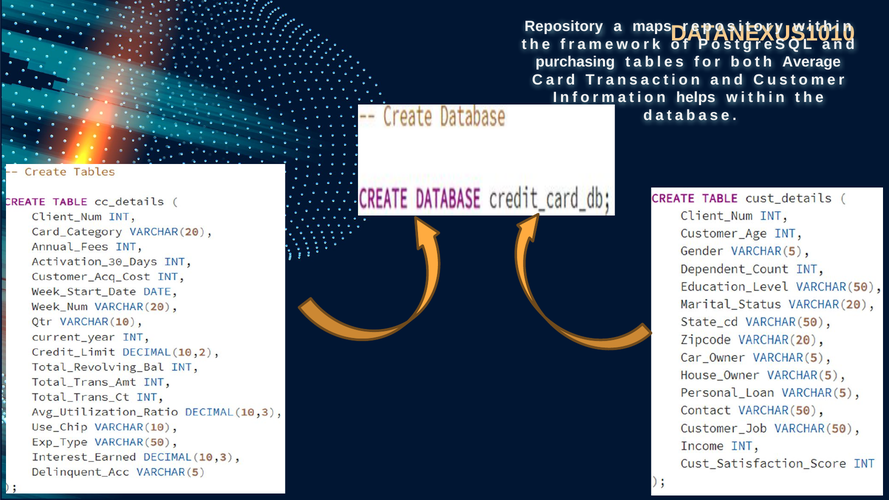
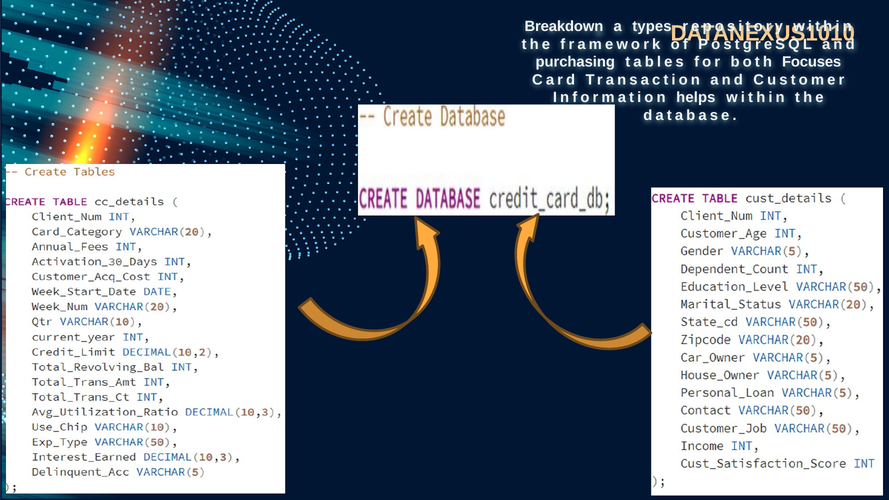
Repository: Repository -> Breakdown (564, 26)
maps: maps -> types (652, 26)
Average: Average -> Focuses (812, 62)
